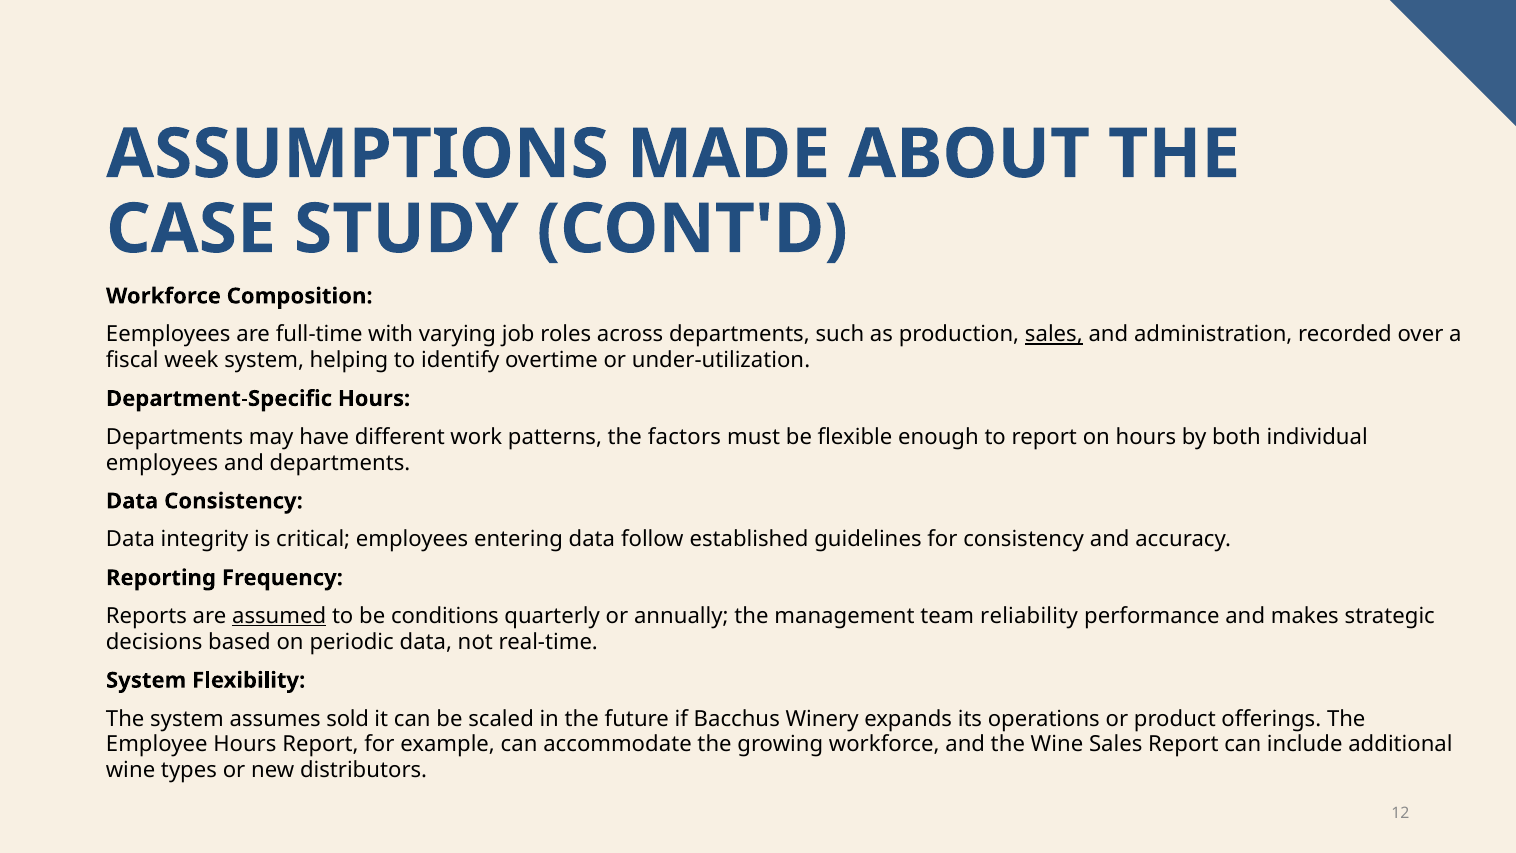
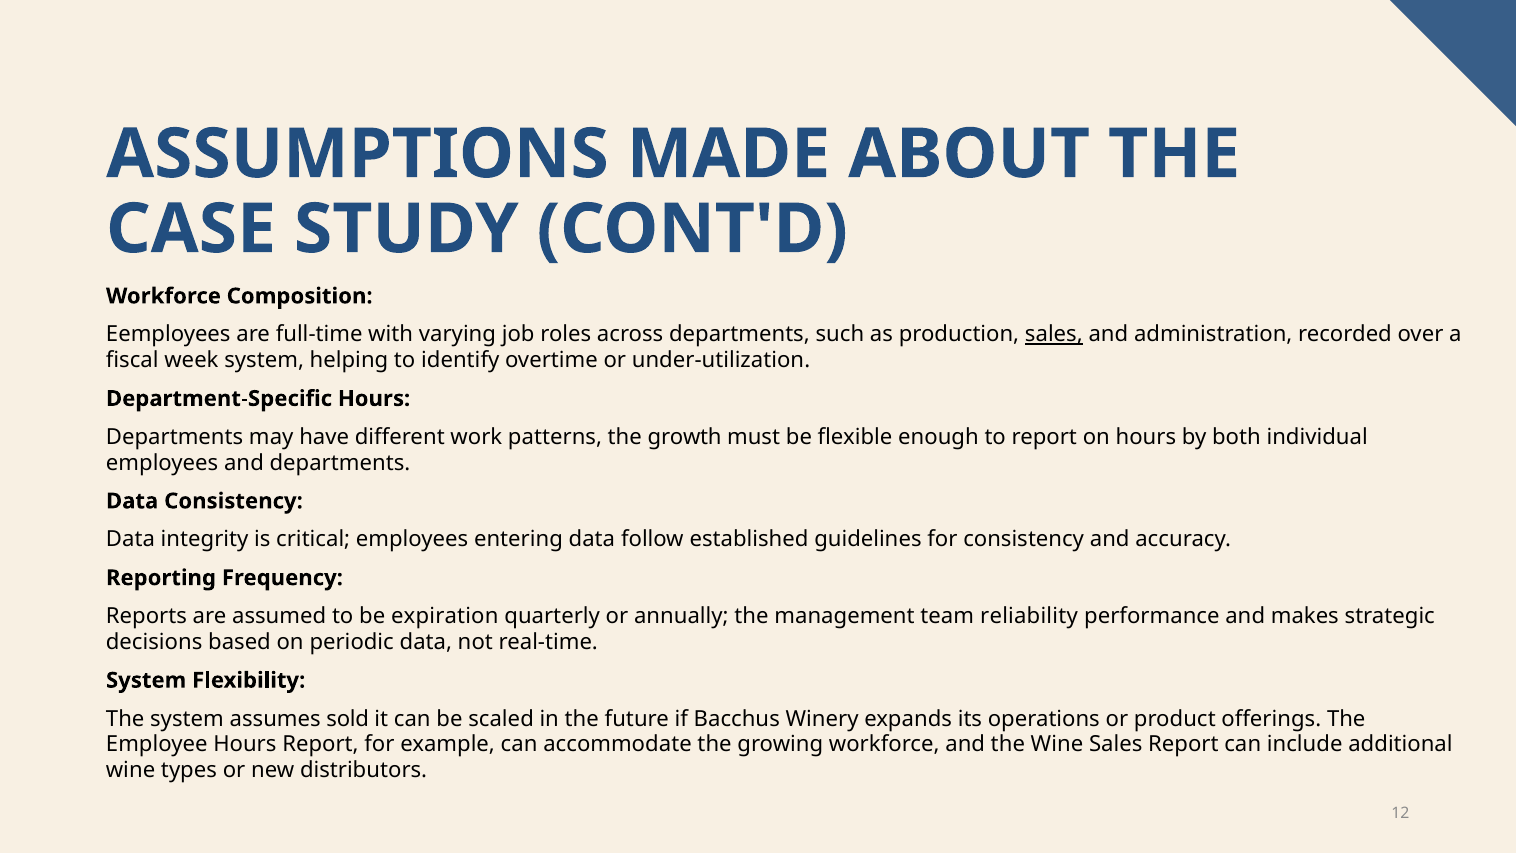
factors: factors -> growth (685, 437)
assumed underline: present -> none (279, 616)
conditions: conditions -> expiration (445, 616)
